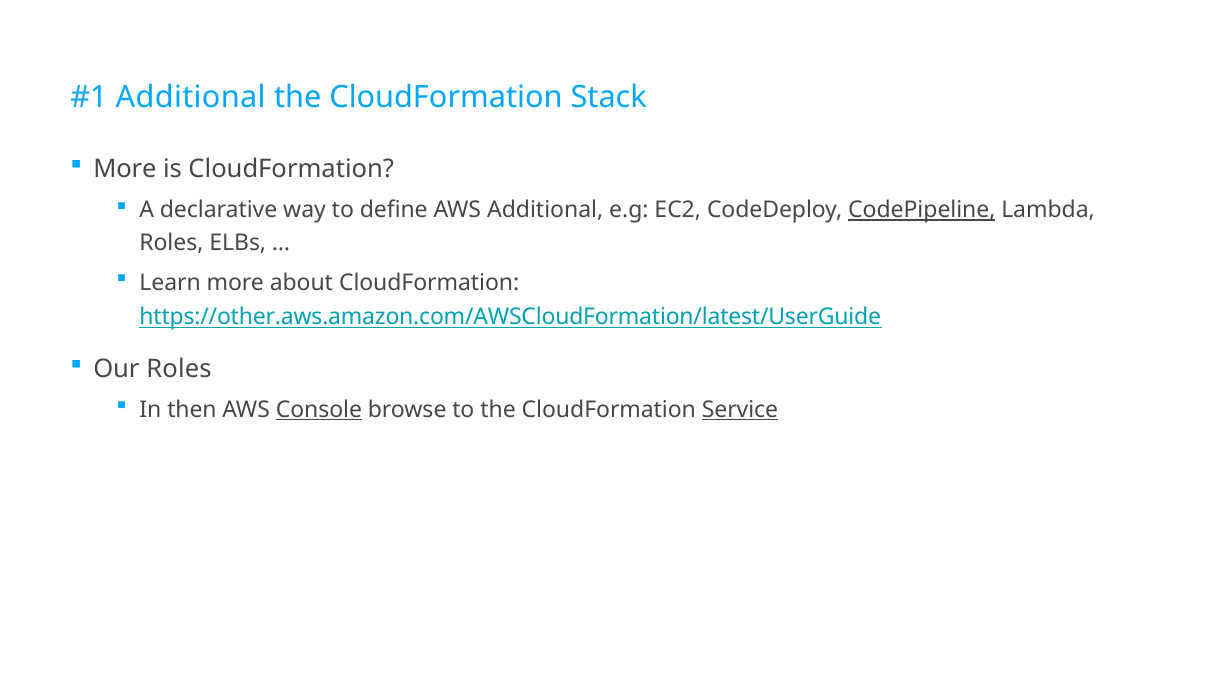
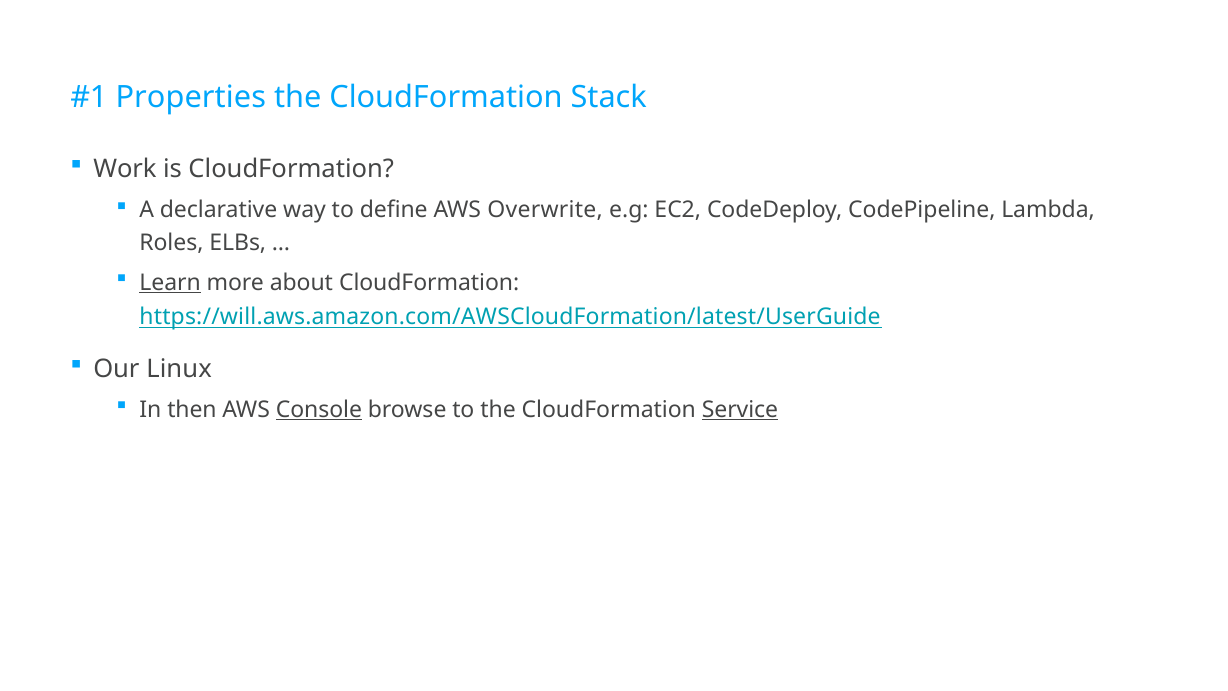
Additional: Additional -> Properties (191, 97)
More: More -> Work (125, 169)
AWS Additional: Additional -> Overwrite (545, 210)
CodePipeline underline: present -> none (922, 210)
Learn underline: none -> present (170, 283)
https://other.aws.amazon.com/AWSCloudFormation/latest/UserGuide: https://other.aws.amazon.com/AWSCloudFormation/latest/UserGuide -> https://will.aws.amazon.com/AWSCloudFormation/latest/UserGuide (510, 317)
Our Roles: Roles -> Linux (179, 369)
